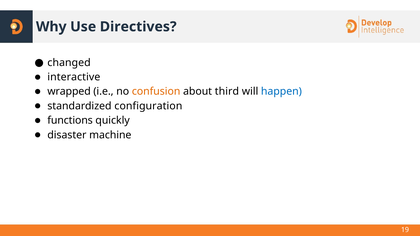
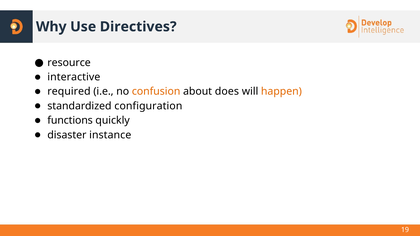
changed: changed -> resource (69, 63)
wrapped: wrapped -> required (69, 92)
third: third -> does (227, 92)
happen colour: blue -> orange (281, 92)
machine: machine -> instance (110, 135)
